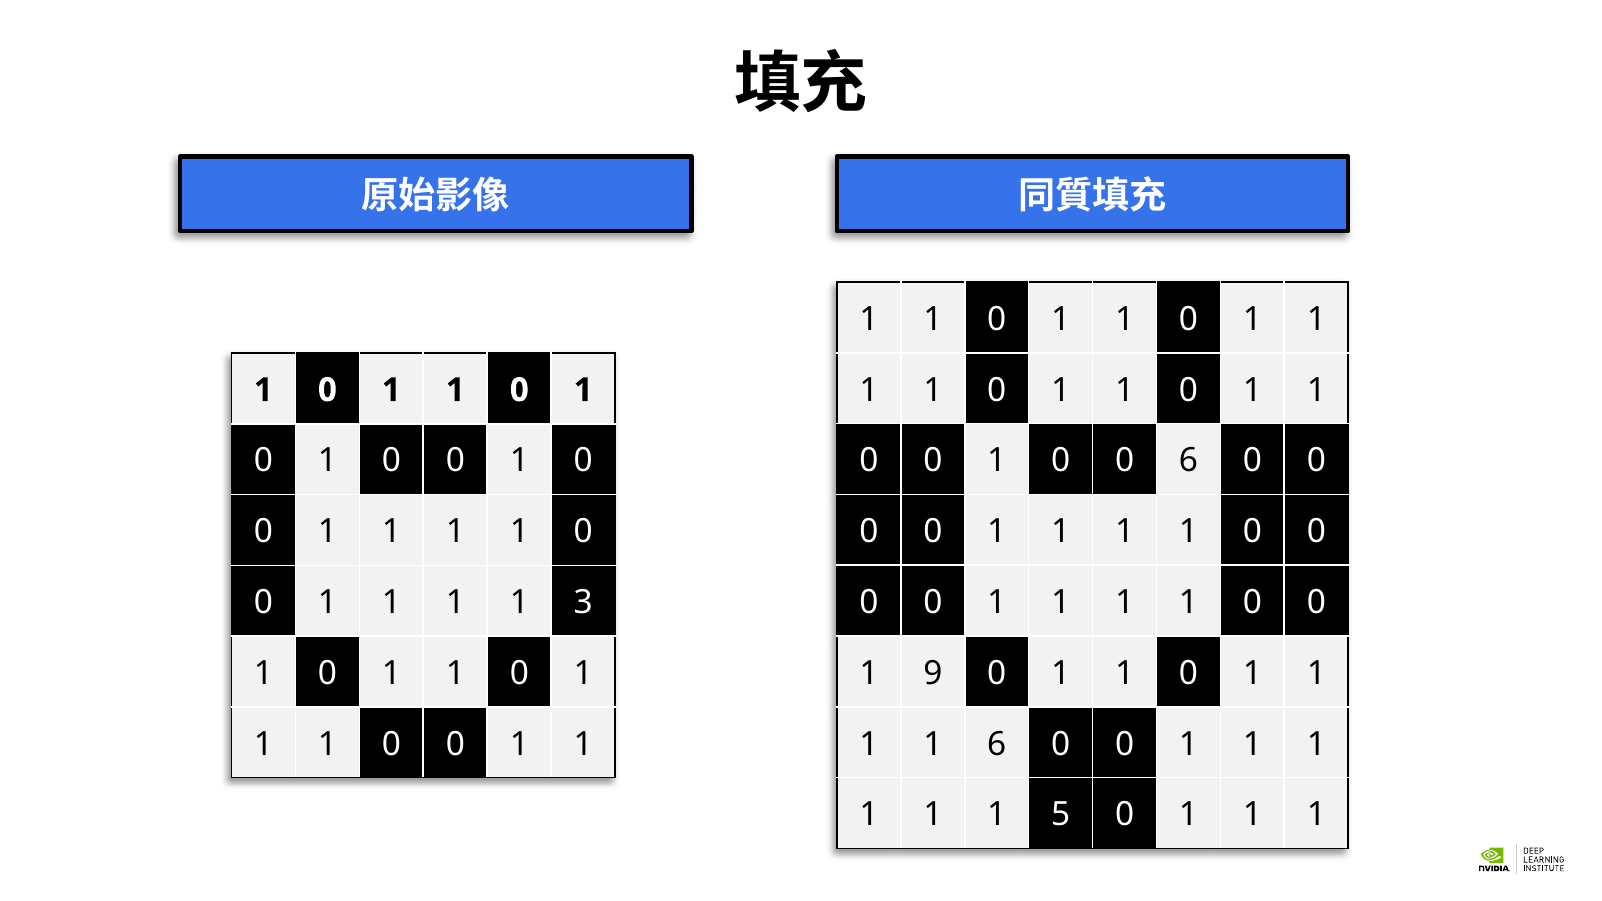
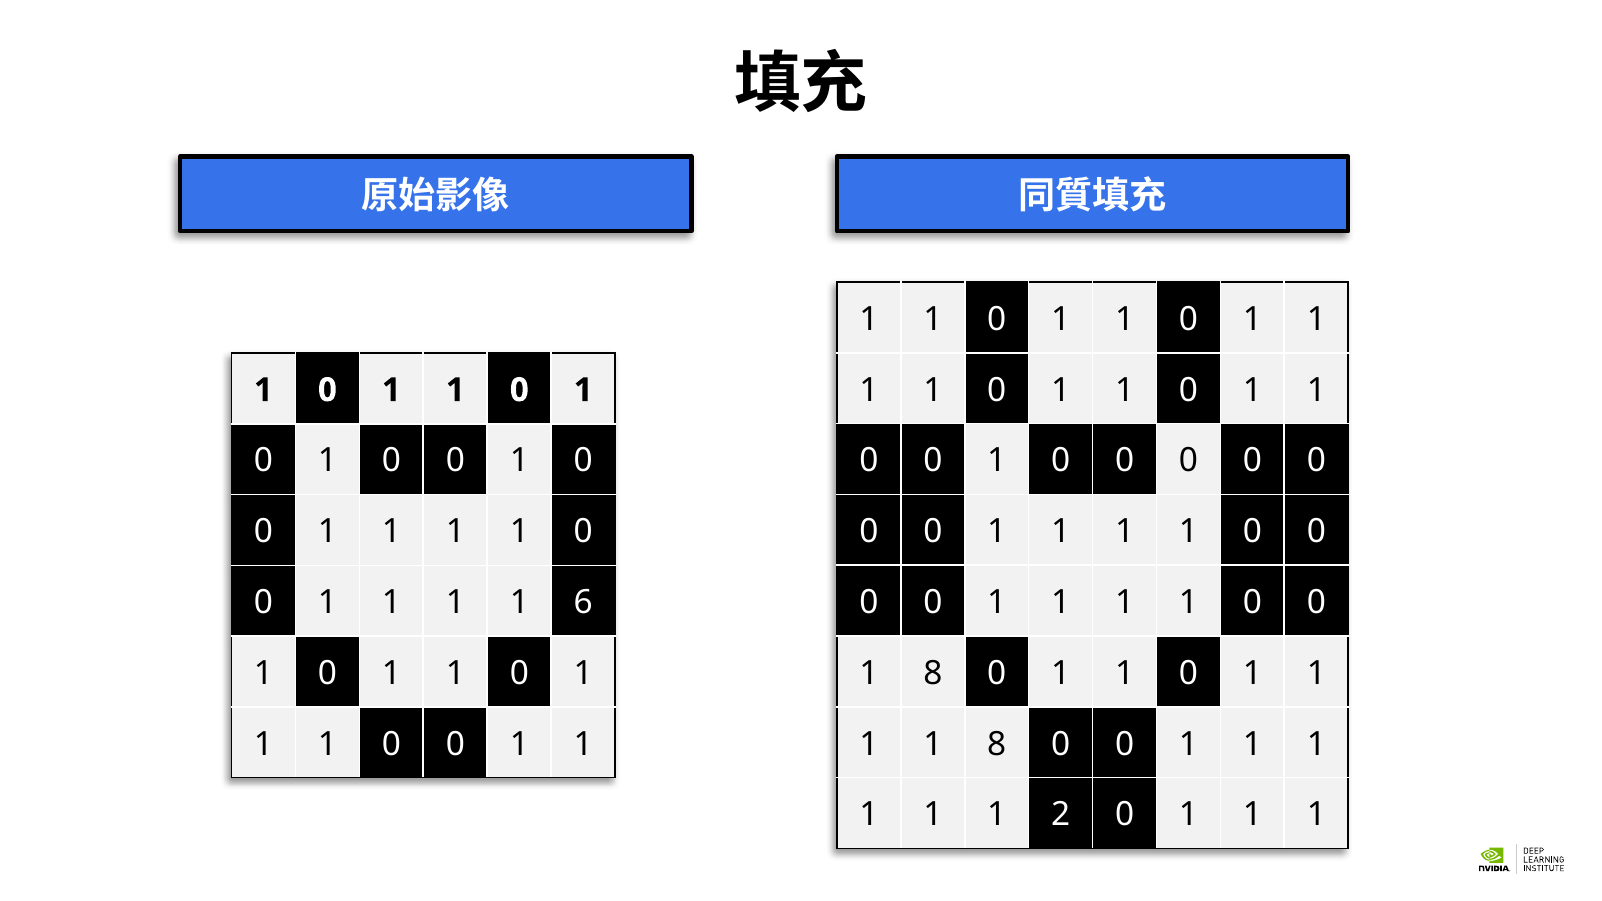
6: 6 -> 0 (1188, 461)
3: 3 -> 6 (583, 603)
9: 9 -> 8 (933, 673)
1 1 6: 6 -> 8 (997, 744)
5: 5 -> 2 (1061, 815)
